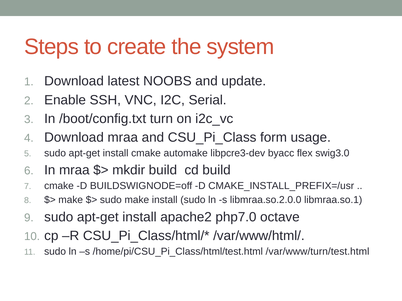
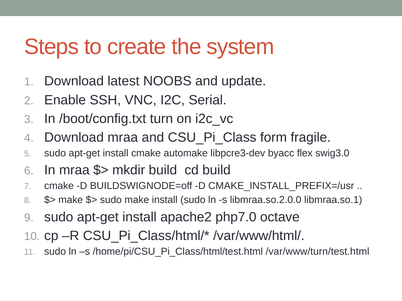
usage: usage -> fragile (311, 138)
